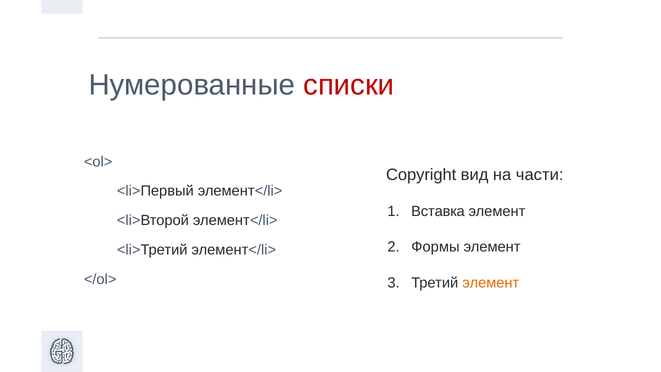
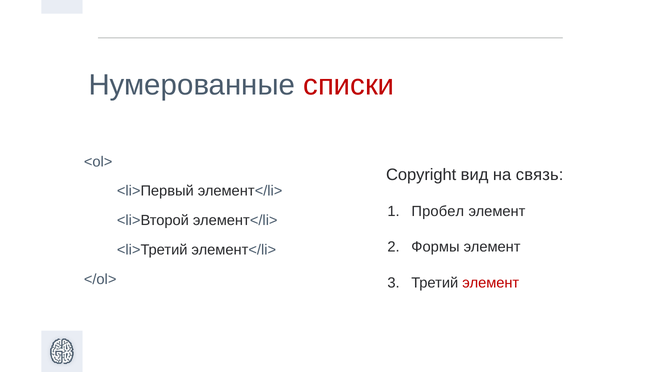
части: части -> связь (540, 175)
Вставка: Вставка -> Пробел (438, 211)
элемент colour: orange -> red (491, 283)
